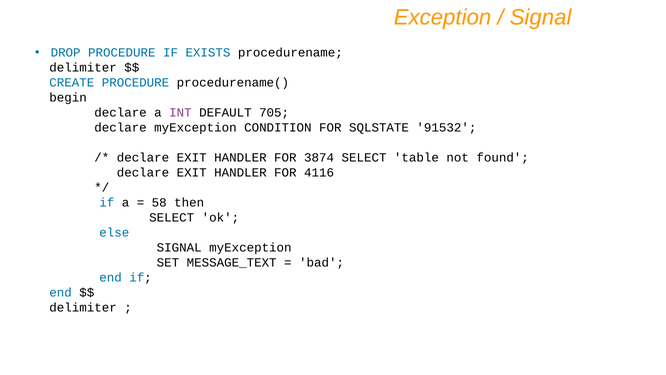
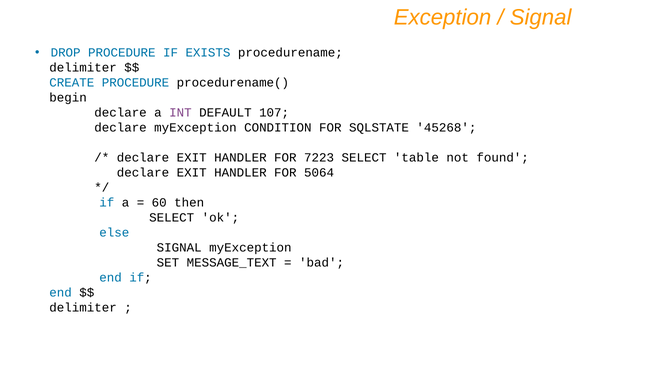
705: 705 -> 107 (274, 113)
91532: 91532 -> 45268 (446, 128)
3874: 3874 -> 7223 (319, 158)
4116: 4116 -> 5064 (319, 173)
58: 58 -> 60 (159, 203)
